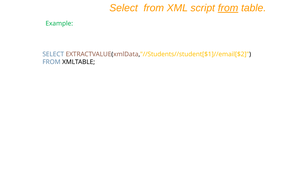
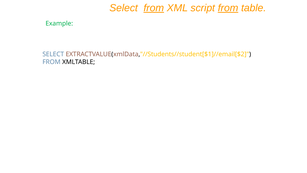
from underline: none -> present (154, 8)
